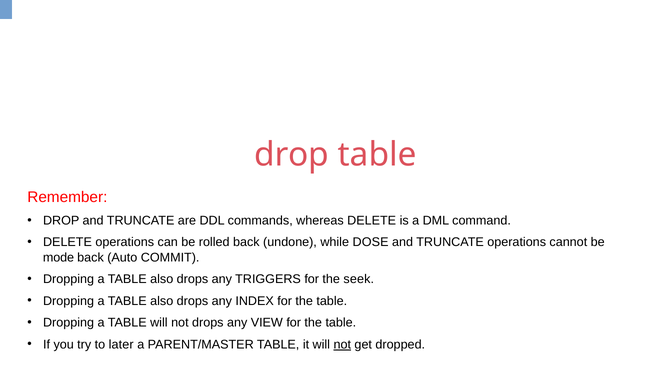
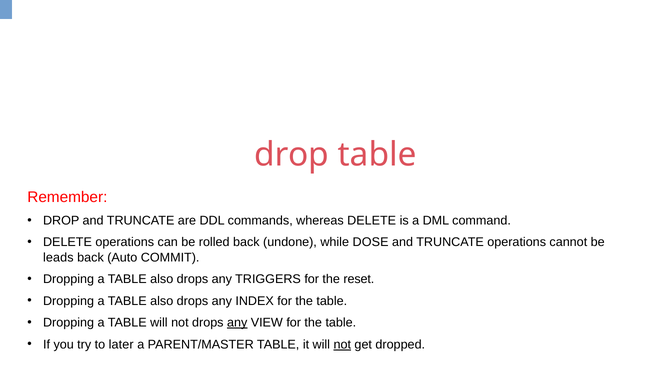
mode: mode -> leads (58, 258)
seek: seek -> reset (359, 279)
any underline: none -> present (237, 323)
